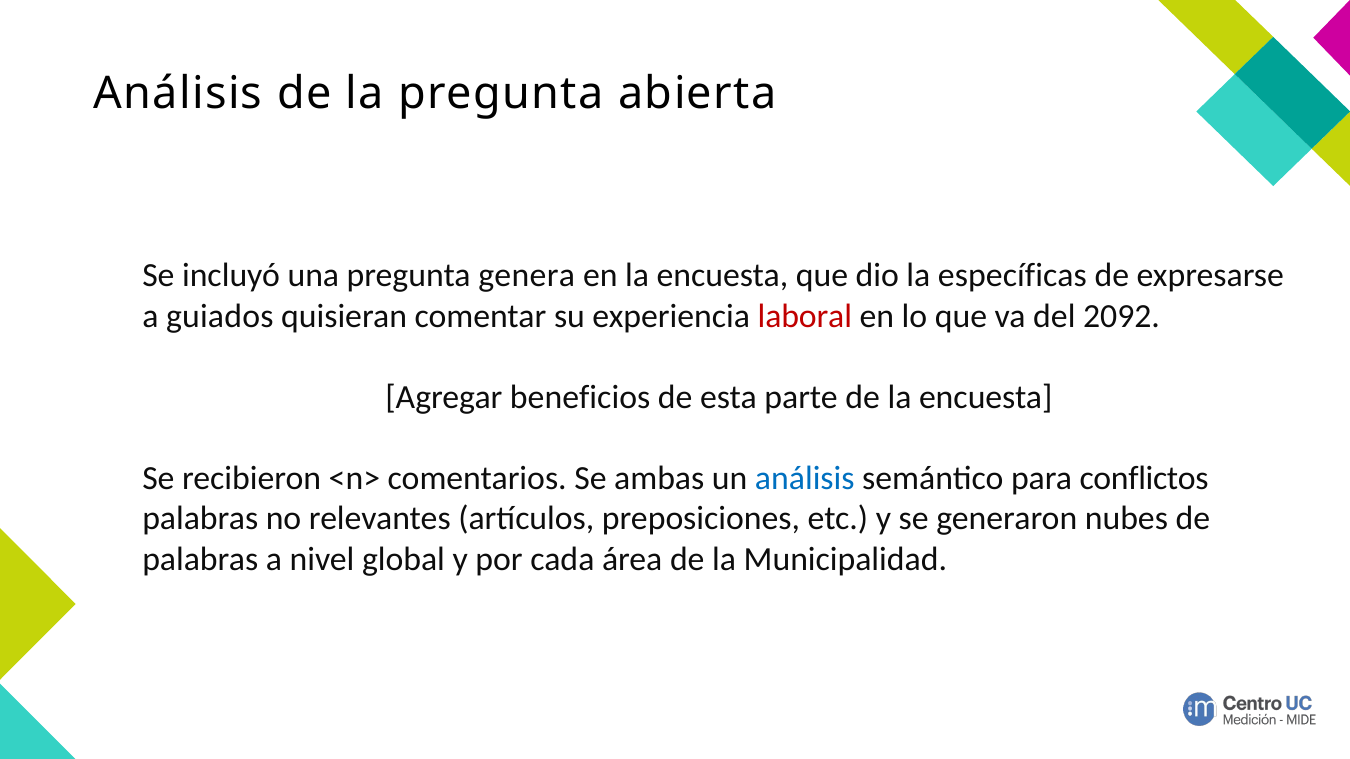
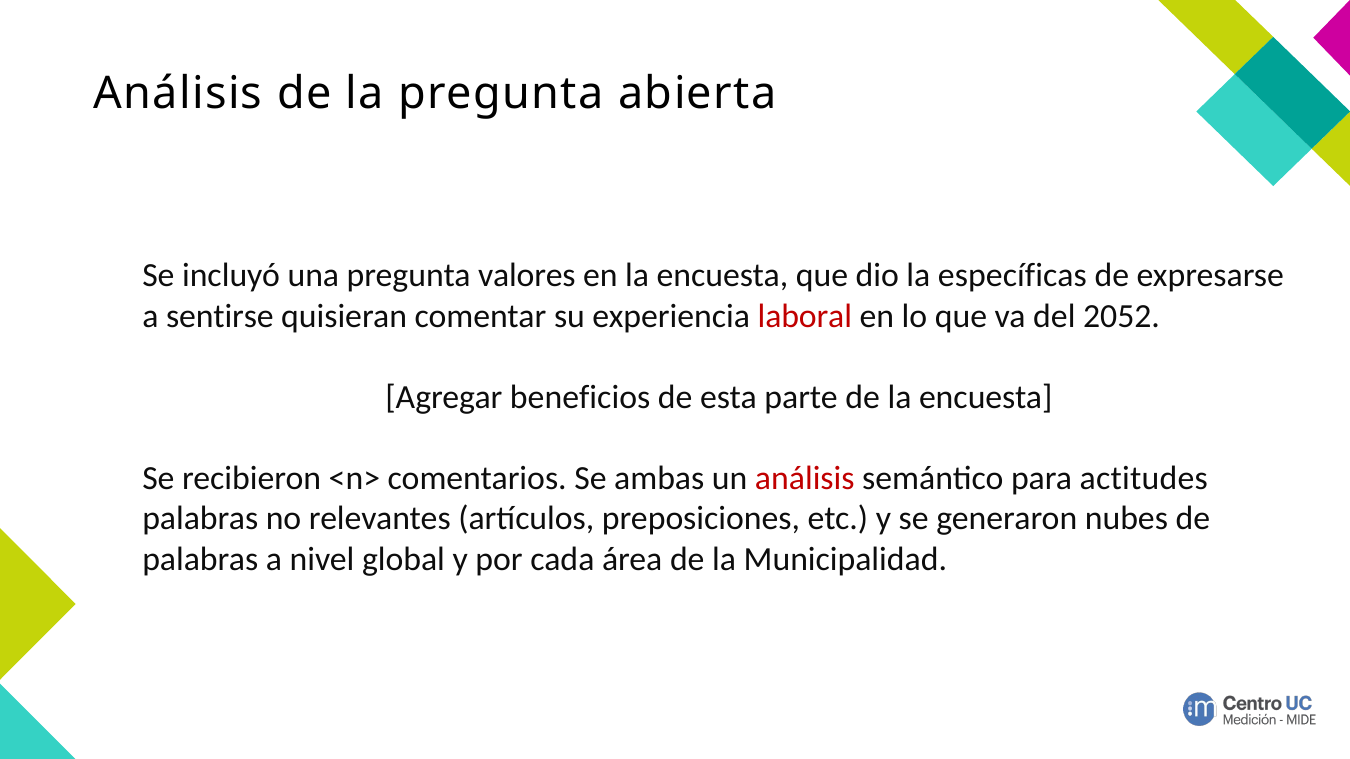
genera: genera -> valores (527, 276)
guiados: guiados -> sentirse (220, 316)
2092: 2092 -> 2052 (1122, 316)
análisis colour: blue -> red (805, 478)
conflictos: conflictos -> actitudes (1144, 478)
